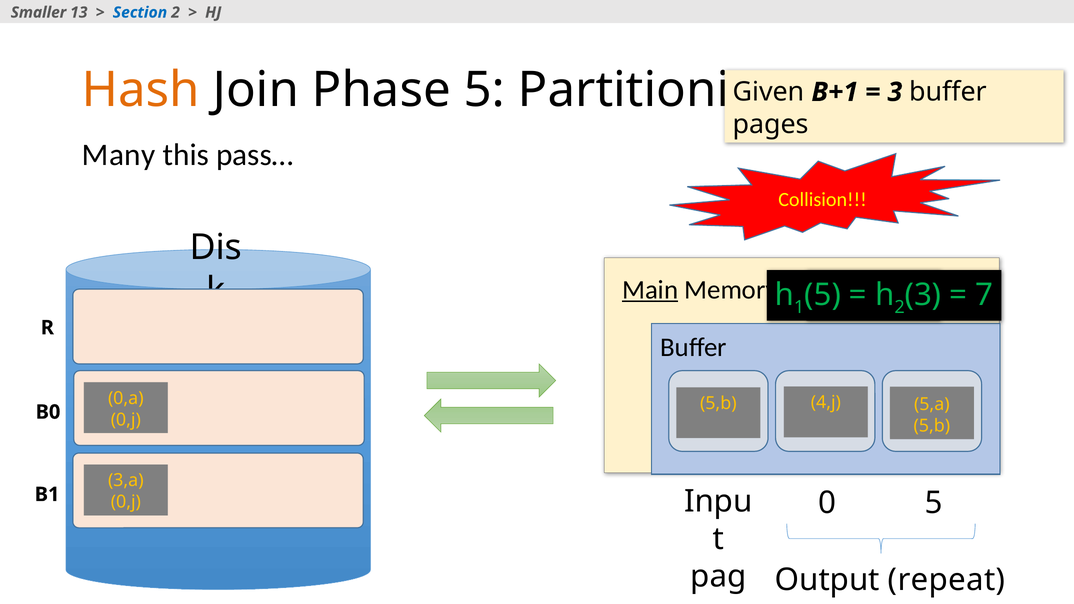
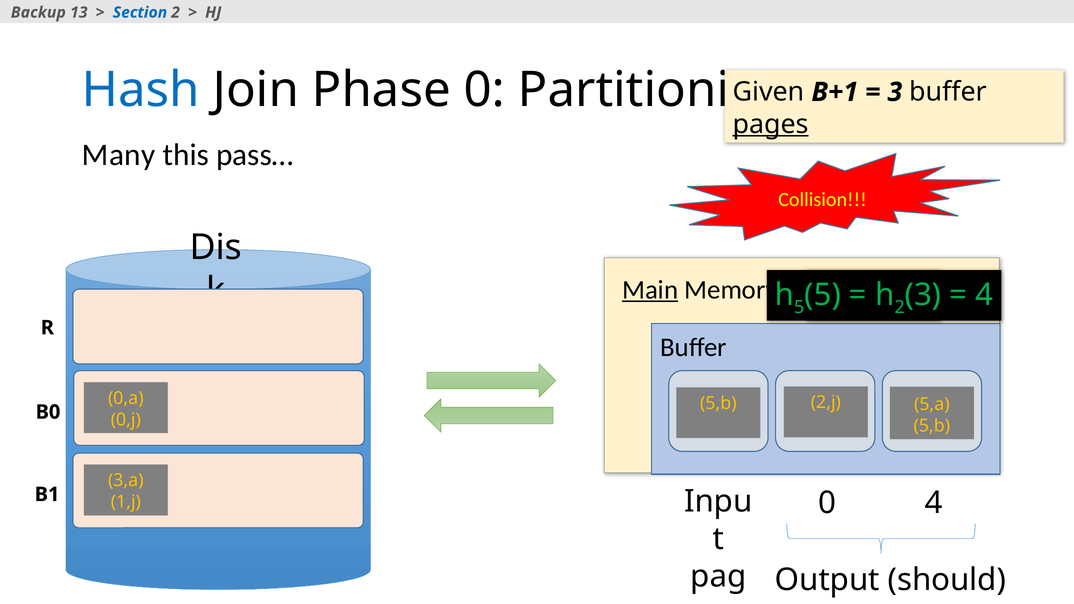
Smaller: Smaller -> Backup (38, 12)
Hash colour: orange -> blue (141, 90)
Phase 5: 5 -> 0 (484, 90)
pages underline: none -> present (771, 124)
1: 1 -> 5 (799, 307)
7: 7 -> 4 (984, 295)
4,j: 4,j -> 2,j (826, 402)
0 5: 5 -> 4 (934, 503)
0,j: 0,j -> 1,j (126, 502)
repeat: repeat -> should (947, 580)
